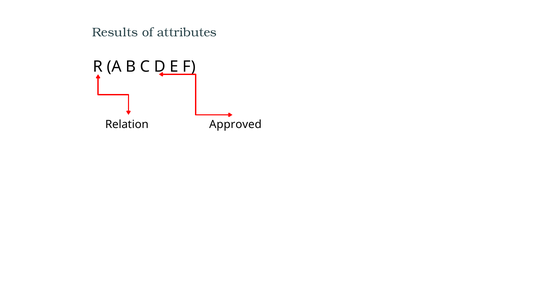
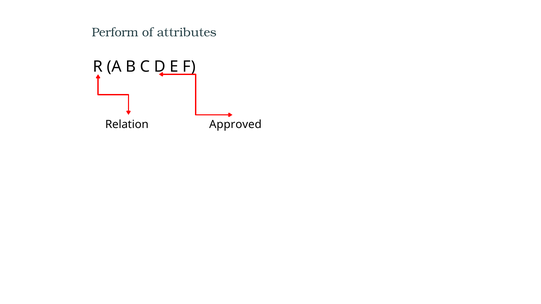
Results: Results -> Perform (115, 33)
